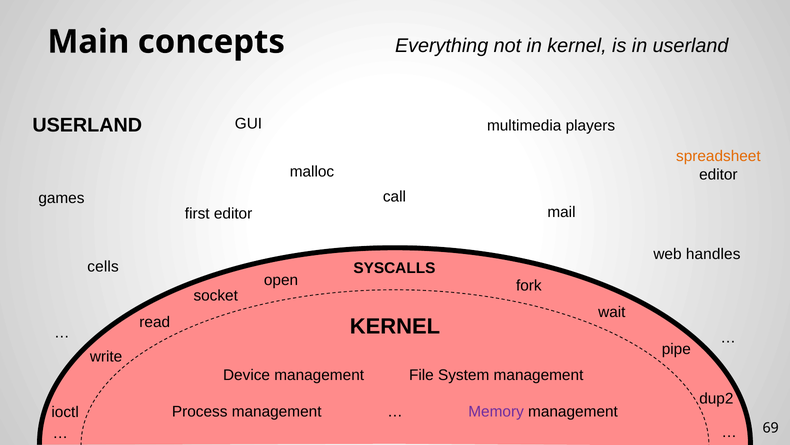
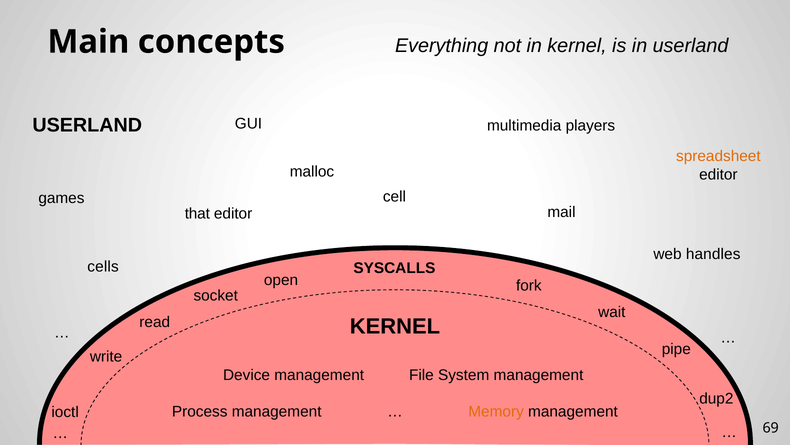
call: call -> cell (394, 197)
first: first -> that (197, 214)
Memory colour: purple -> orange (496, 411)
